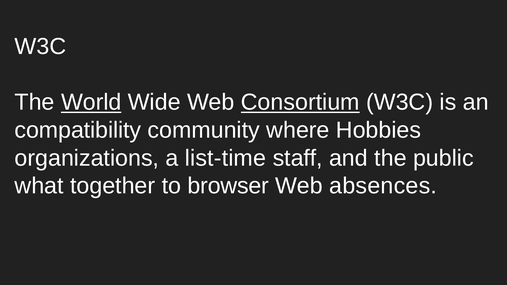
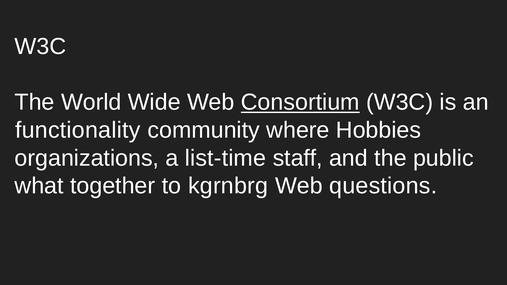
World underline: present -> none (91, 102)
compatibility: compatibility -> functionality (78, 130)
browser: browser -> kgrnbrg (228, 186)
absences: absences -> questions (383, 186)
